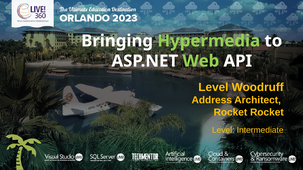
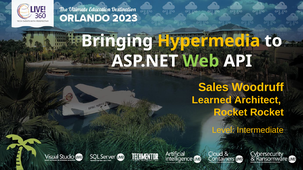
Hypermedia colour: light green -> yellow (209, 41)
Level: Level -> Sales (213, 87)
Address: Address -> Learned (212, 100)
